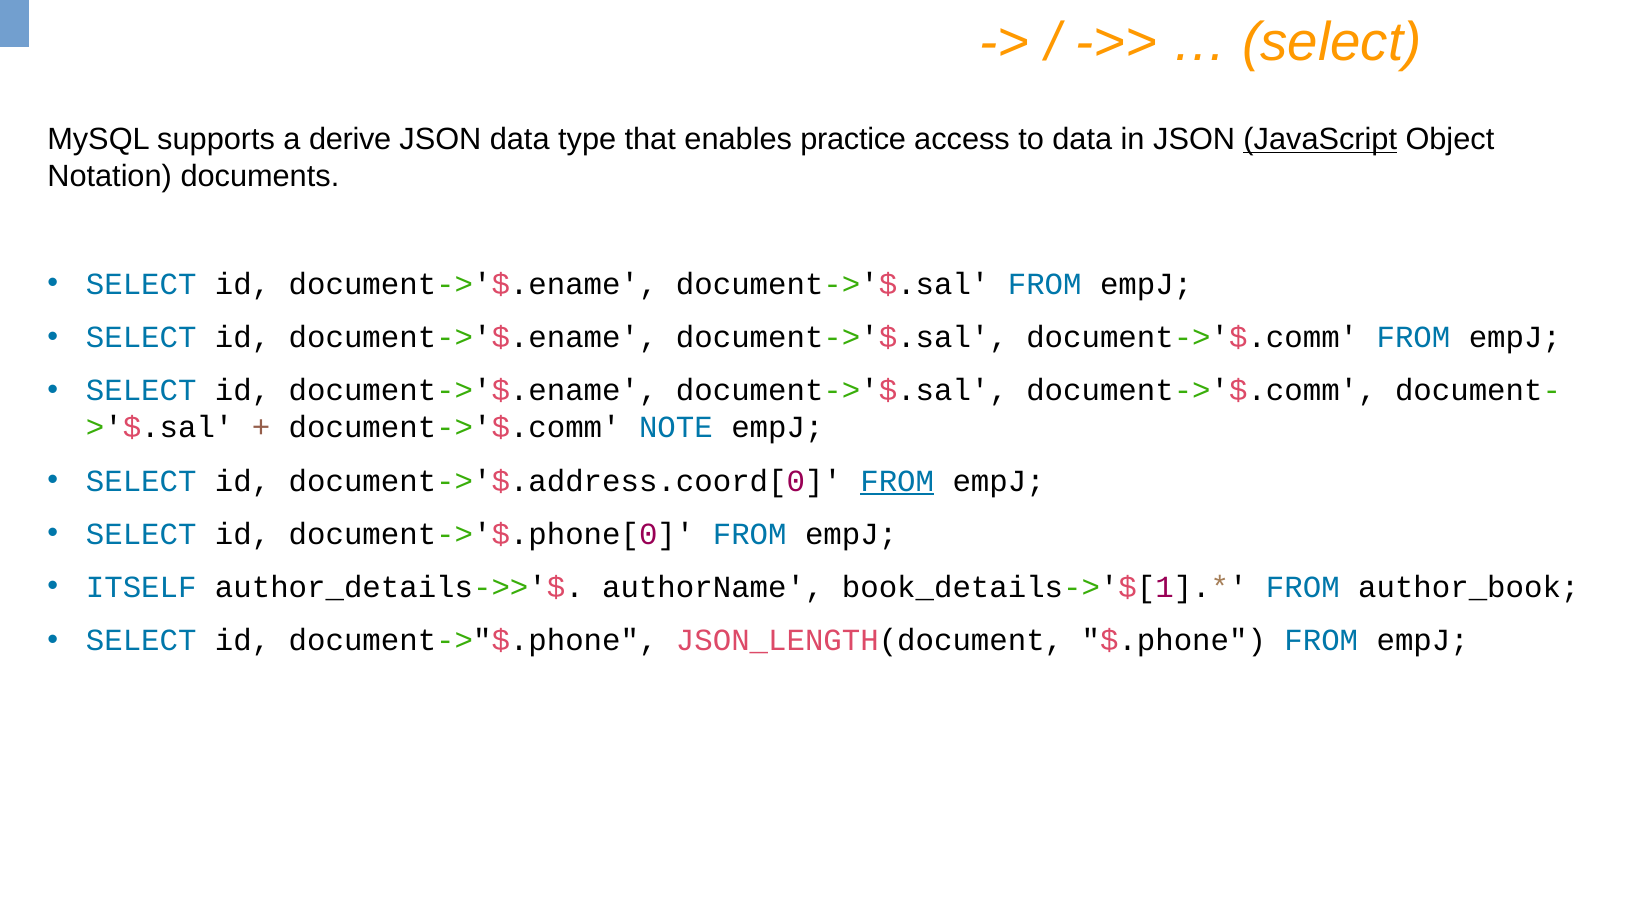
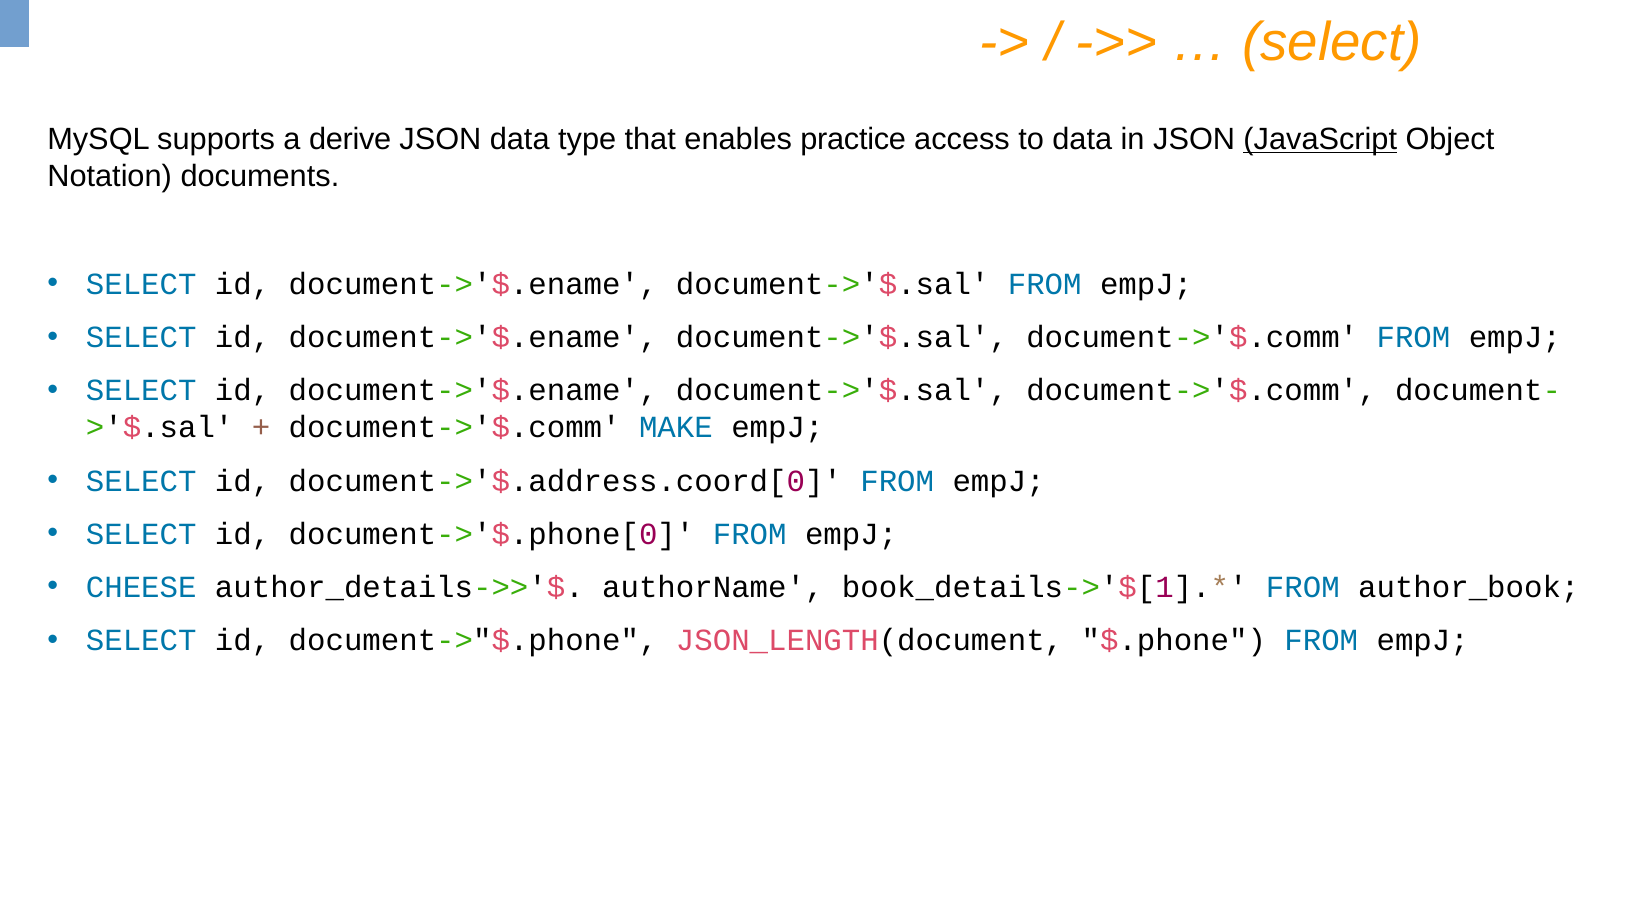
NOTE: NOTE -> MAKE (676, 428)
FROM underline: present -> none (897, 481)
ITSELF: ITSELF -> CHEESE (141, 587)
